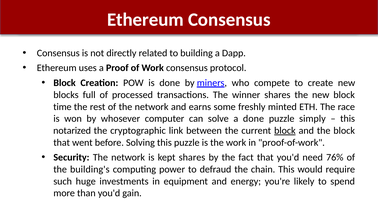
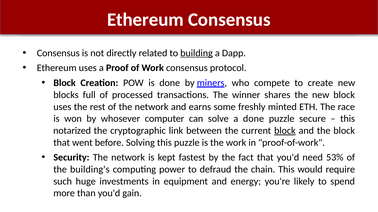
building underline: none -> present (197, 53)
time: time -> uses (62, 107)
simply: simply -> secure (313, 119)
kept shares: shares -> fastest (192, 158)
76%: 76% -> 53% (335, 158)
